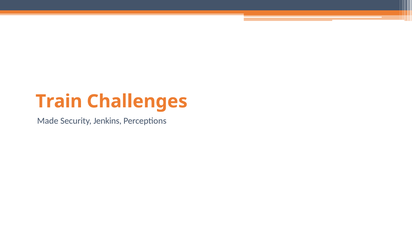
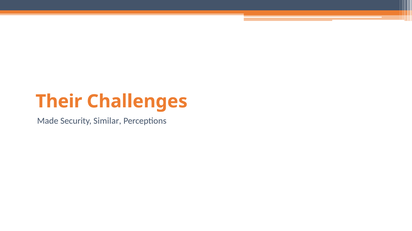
Train: Train -> Their (59, 102)
Jenkins: Jenkins -> Similar (107, 121)
